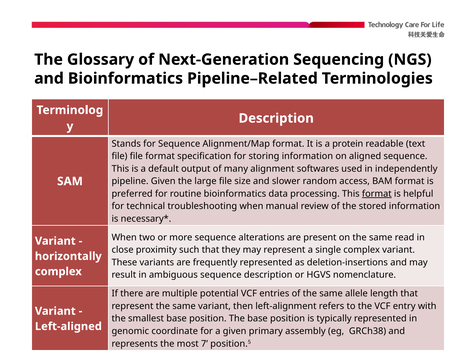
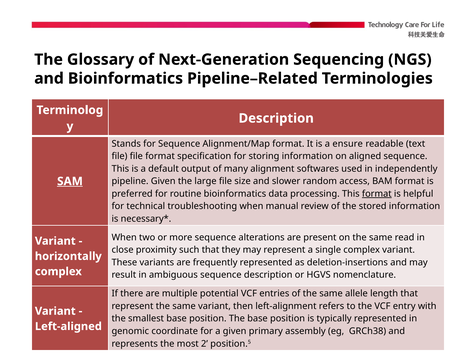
protein: protein -> ensure (348, 144)
SAM underline: none -> present (70, 181)
7: 7 -> 2 (204, 344)
